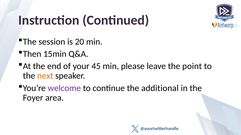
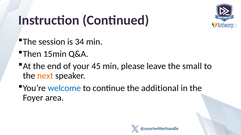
20: 20 -> 34 (79, 42)
point: point -> small (192, 66)
welcome colour: purple -> blue (64, 88)
